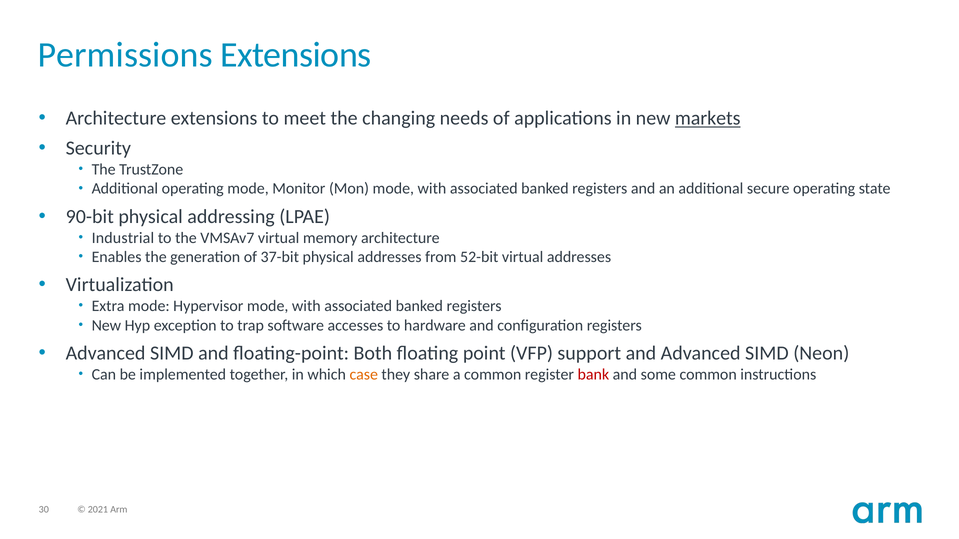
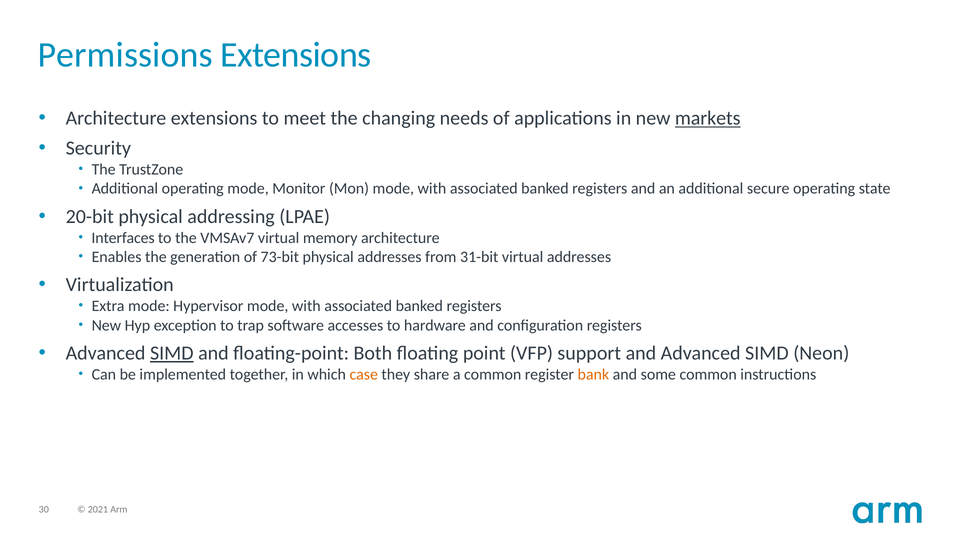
90-bit: 90-bit -> 20-bit (90, 217)
Industrial: Industrial -> Interfaces (123, 238)
37-bit: 37-bit -> 73-bit (280, 257)
52-bit: 52-bit -> 31-bit (479, 257)
SIMD underline: none -> present (172, 353)
bank colour: red -> orange (593, 375)
